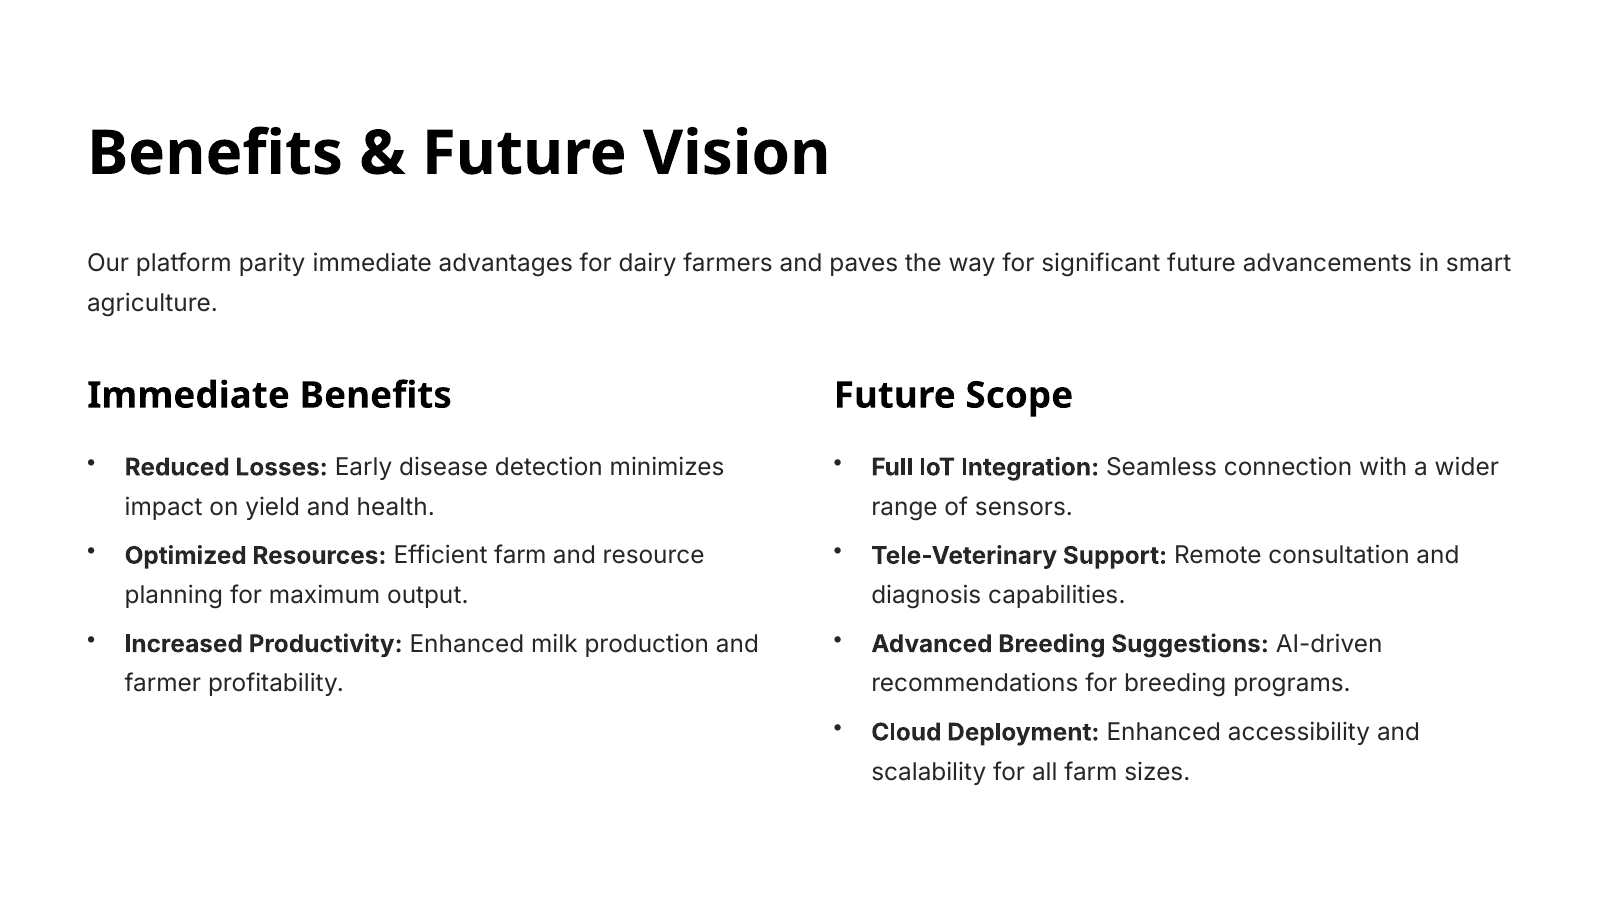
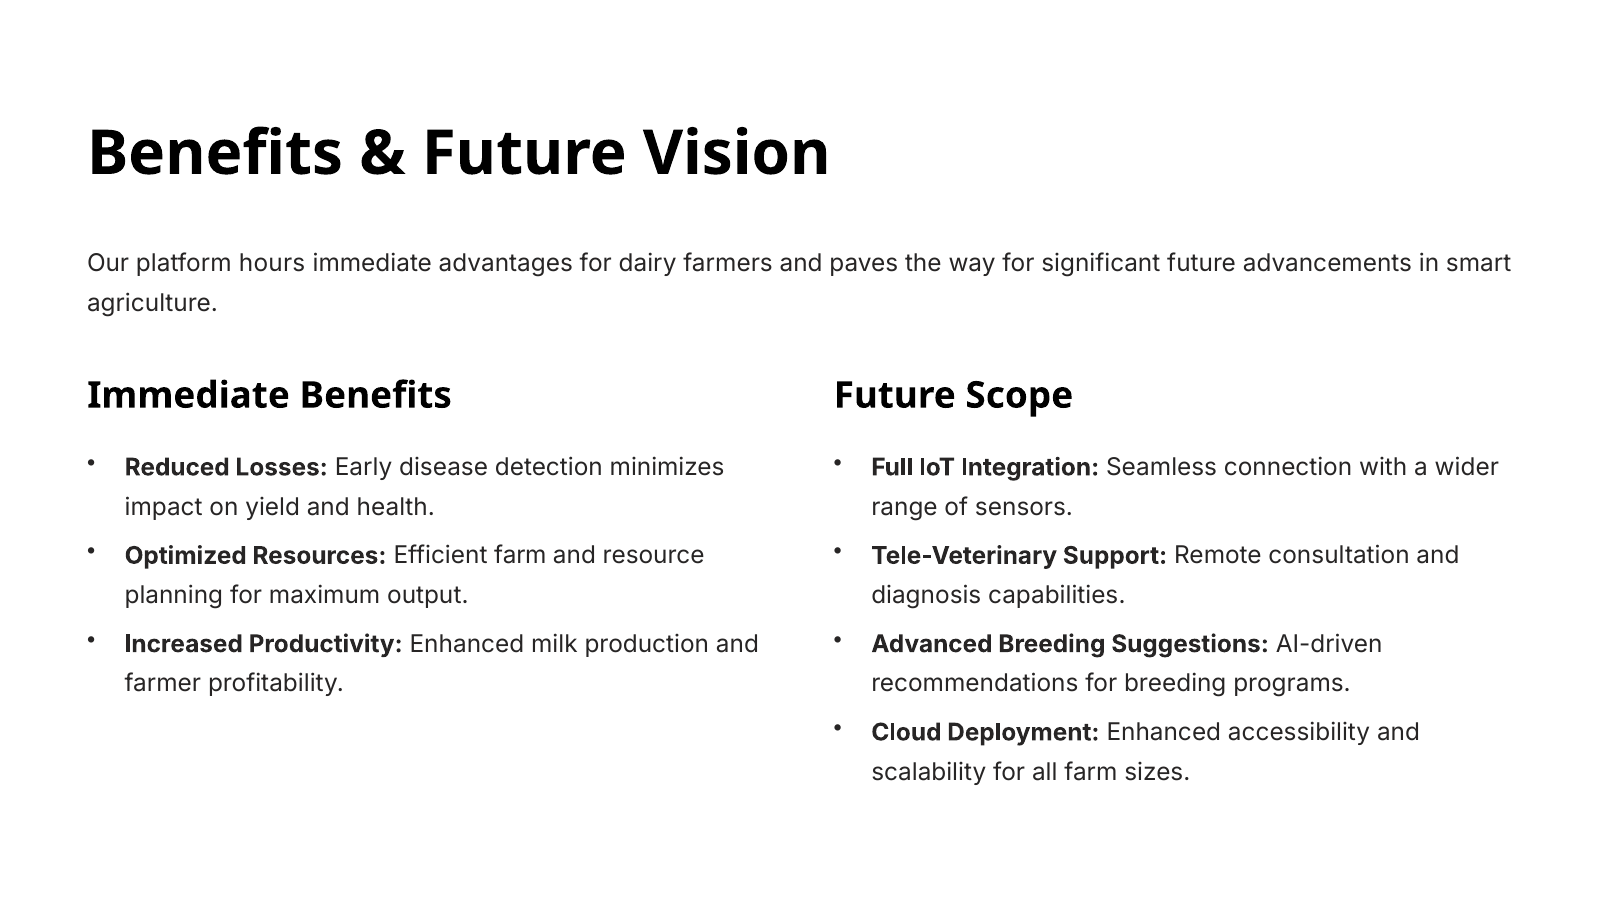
parity: parity -> hours (272, 263)
